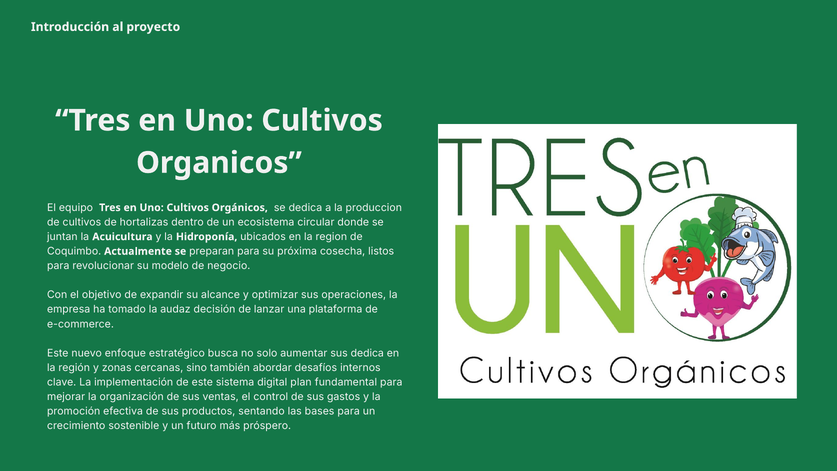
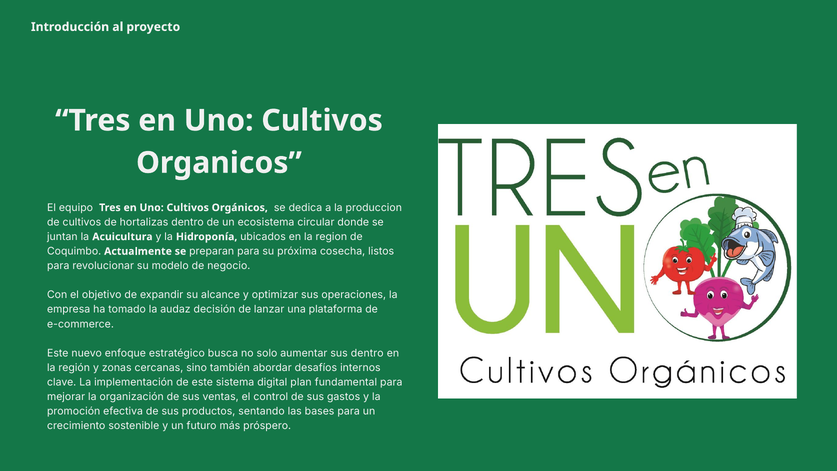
sus dedica: dedica -> dentro (367, 353)
